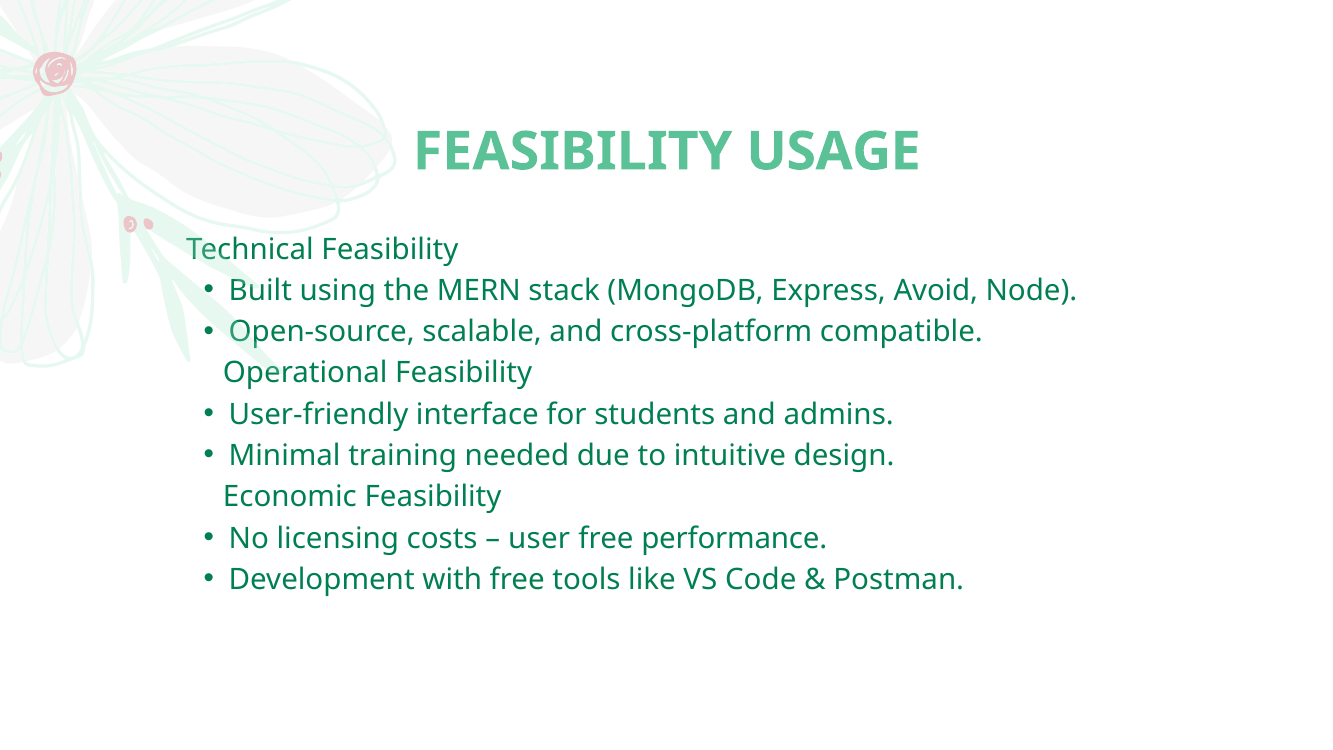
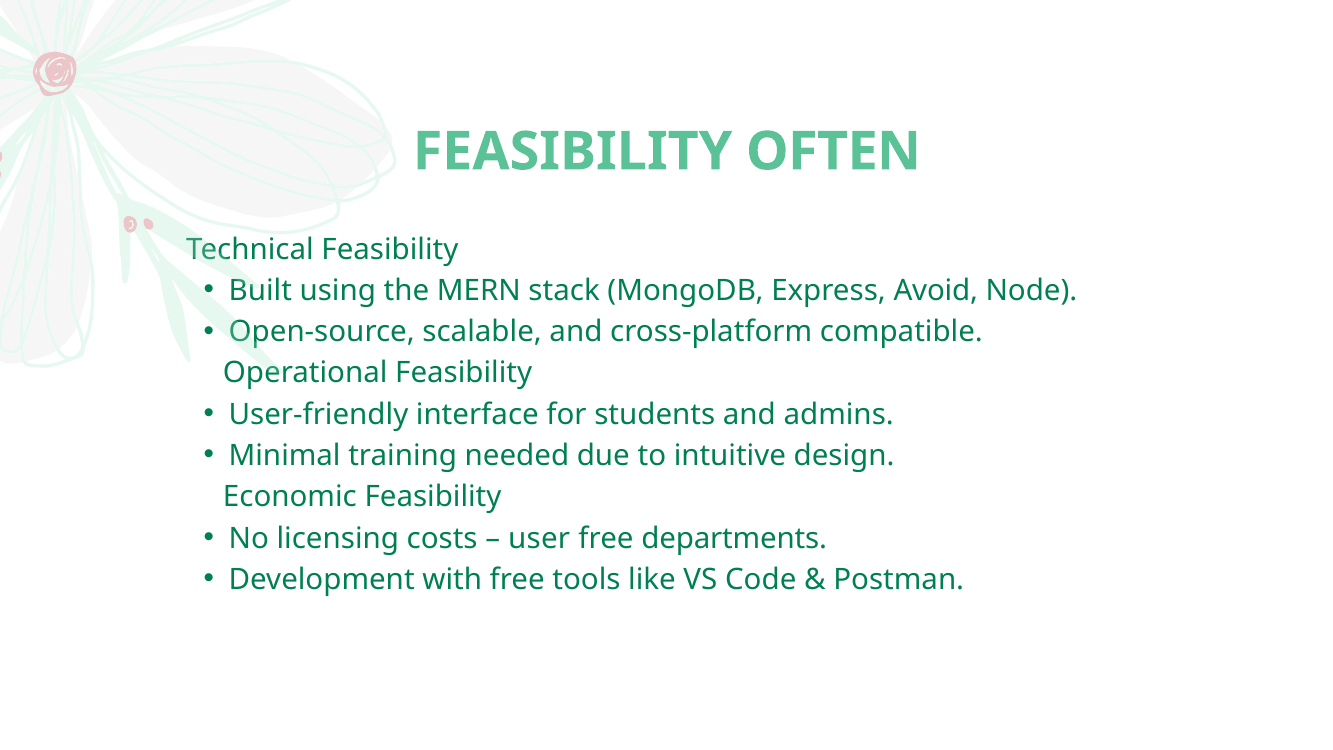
USAGE: USAGE -> OFTEN (833, 152)
performance: performance -> departments (734, 538)
